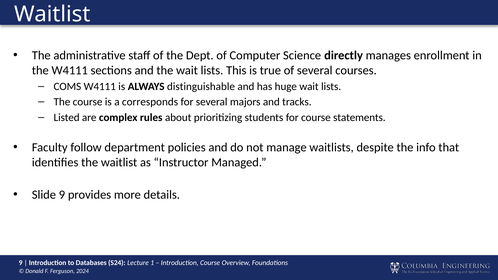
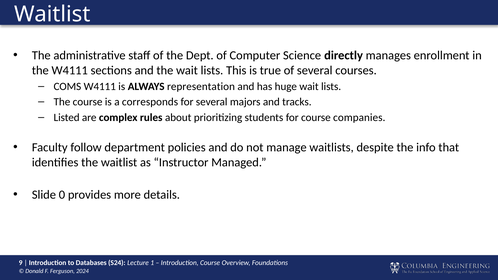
distinguishable: distinguishable -> representation (201, 87)
statements: statements -> companies (359, 118)
Slide 9: 9 -> 0 (62, 195)
